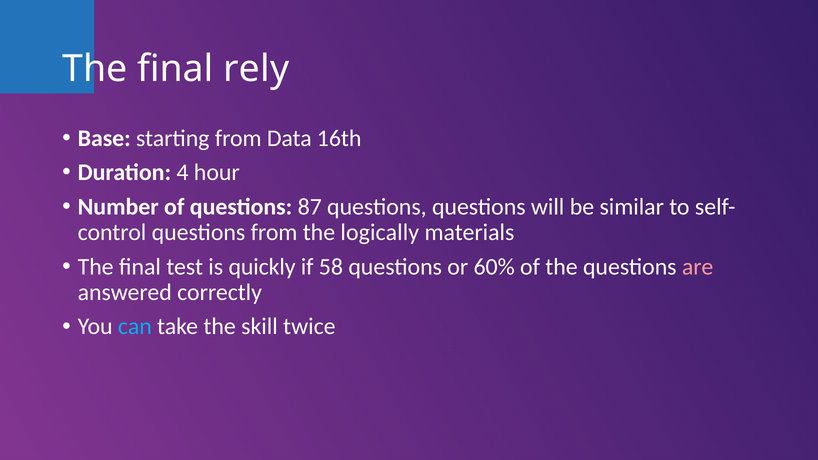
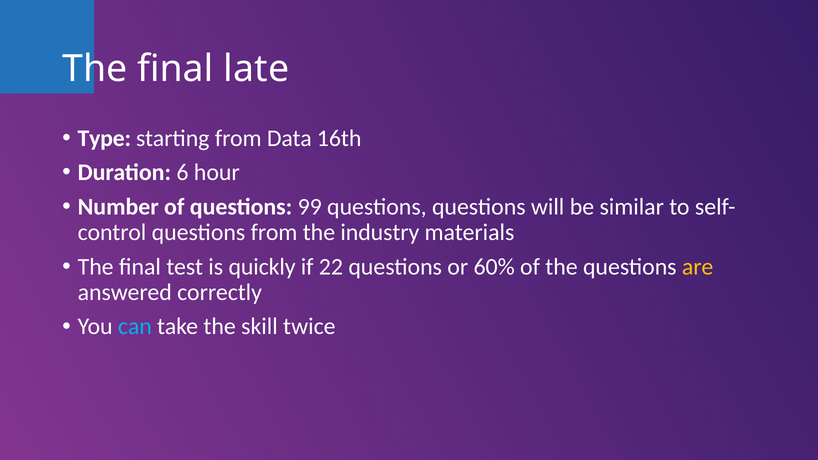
rely: rely -> late (256, 69)
Base: Base -> Type (104, 138)
4: 4 -> 6 (183, 173)
87: 87 -> 99 (310, 207)
logically: logically -> industry (380, 232)
58: 58 -> 22 (331, 267)
are colour: pink -> yellow (698, 267)
